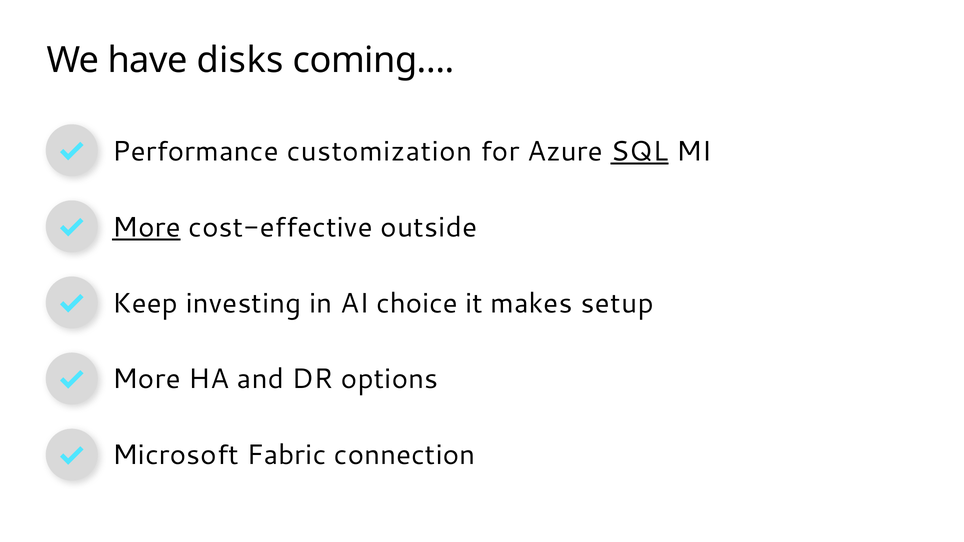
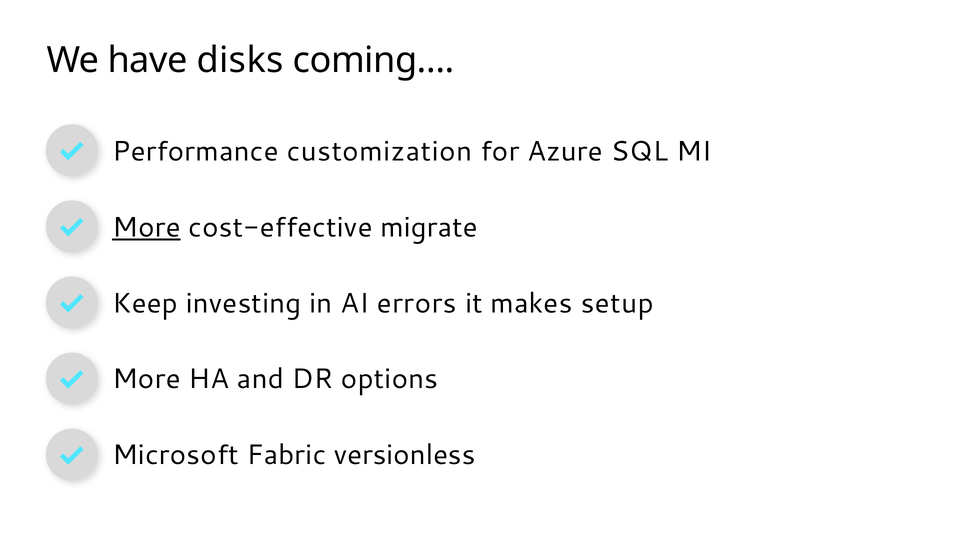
SQL underline: present -> none (640, 152)
outside: outside -> migrate (429, 227)
choice: choice -> errors (417, 303)
connection: connection -> versionless (405, 455)
